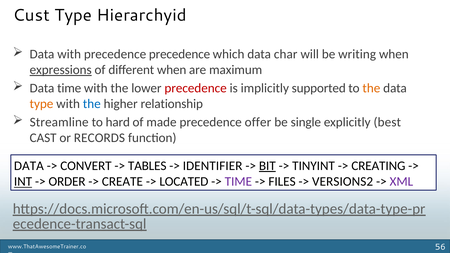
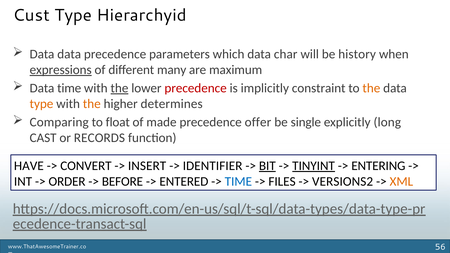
Data with: with -> data (69, 54)
precedence precedence: precedence -> parameters (179, 54)
writing: writing -> history (357, 54)
different when: when -> many (172, 70)
the underline: none -> present (119, 88)
supported: supported -> constraint (319, 88)
the colour: blue -> orange (92, 104)
relationship: relationship -> determines (172, 104)
Streamline: Streamline -> Comparing (59, 122)
hard: hard -> float (118, 122)
best: best -> long (387, 122)
DATA: DATA -> HAVE (29, 166)
TABLES: TABLES -> INSERT (147, 166)
TINYINT underline: none -> present (314, 166)
CREATING: CREATING -> ENTERING (378, 166)
INT underline: present -> none (23, 182)
CREATE: CREATE -> BEFORE (122, 182)
LOCATED: LOCATED -> ENTERED (184, 182)
TIME colour: purple -> blue (238, 182)
XML colour: purple -> orange (401, 182)
